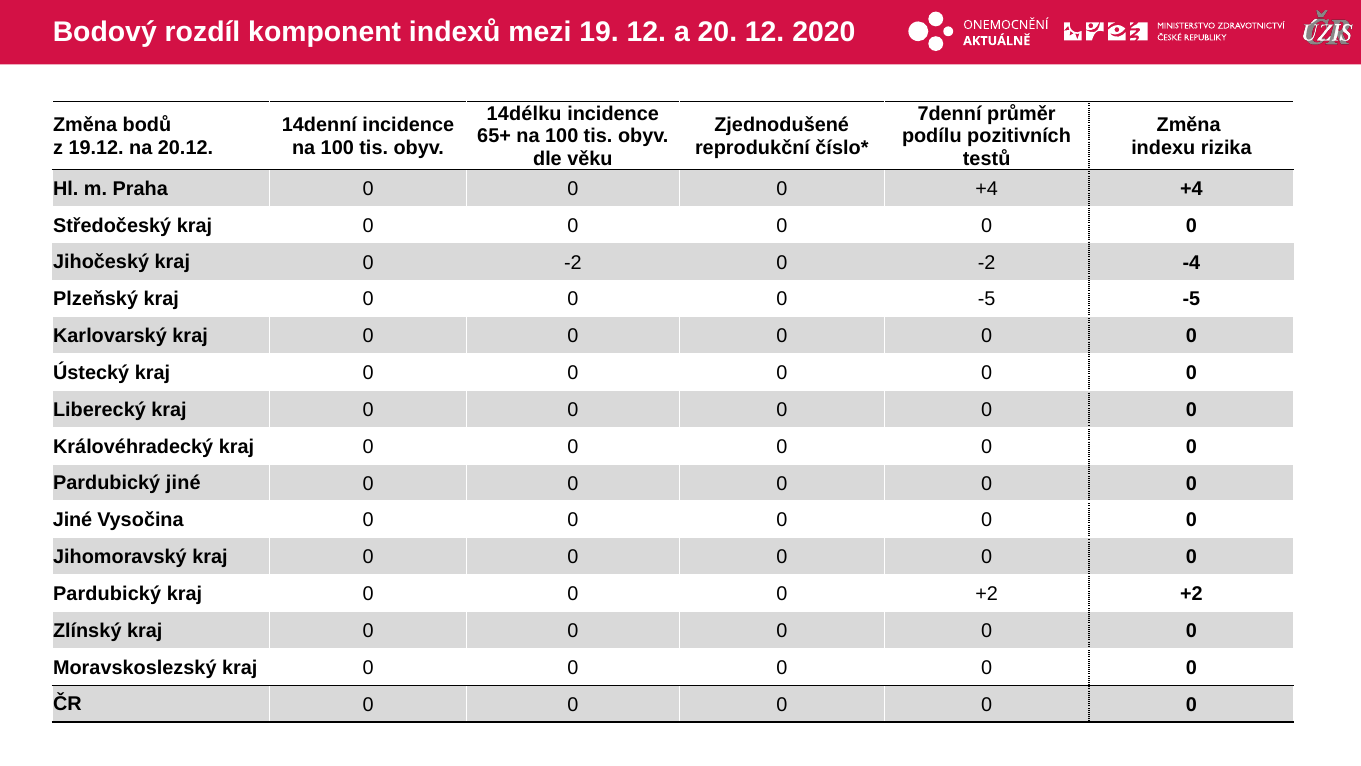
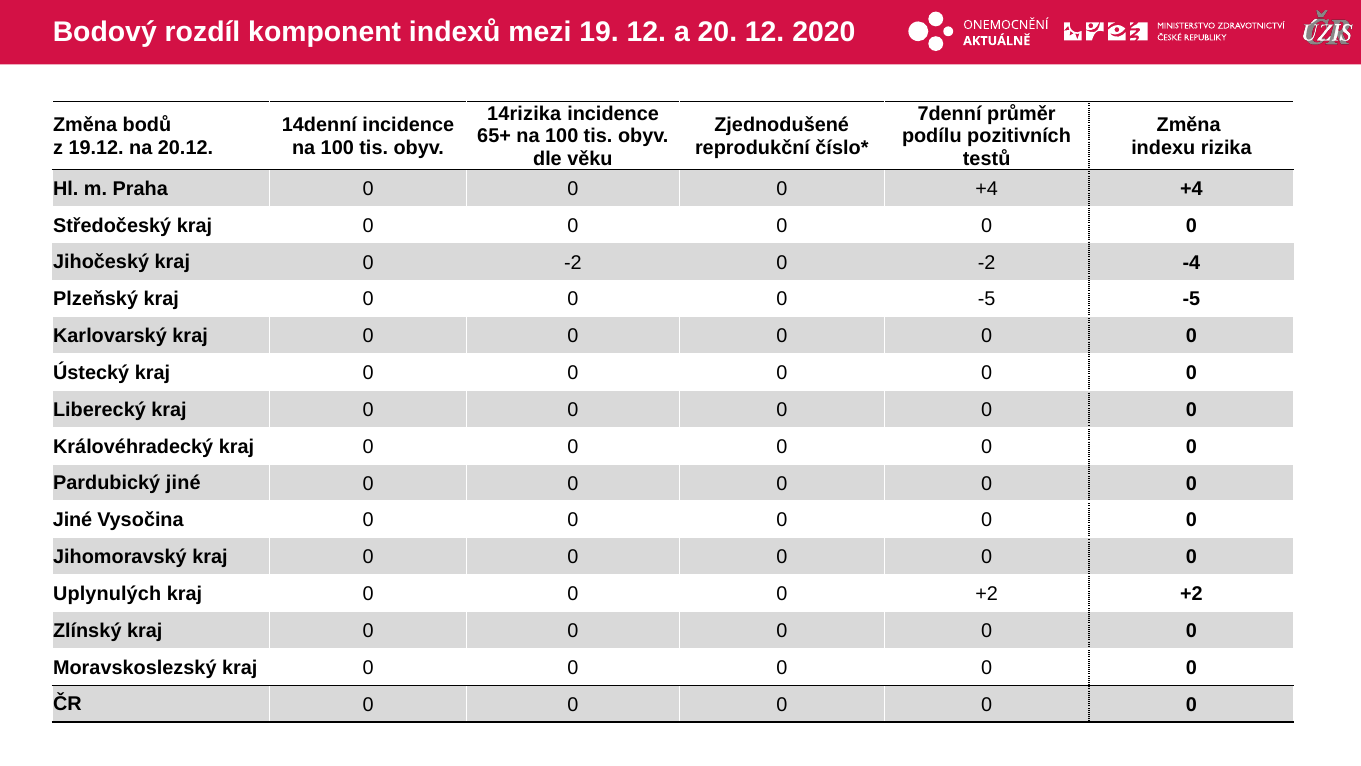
14délku: 14délku -> 14rizika (524, 114)
Pardubický: Pardubický -> Uplynulých (107, 594)
